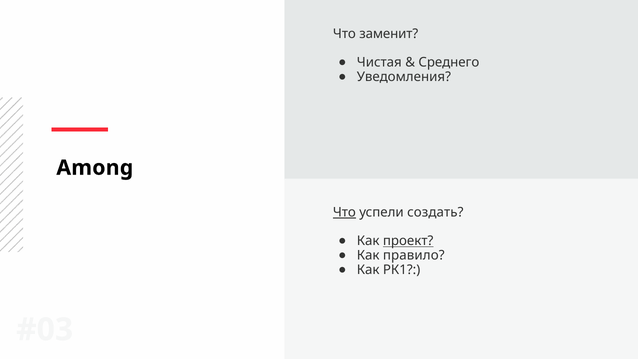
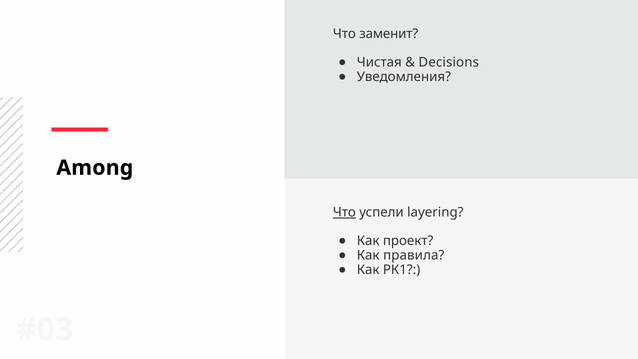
Среднего: Среднего -> Decisions (449, 62)
создать: создать -> layering (435, 212)
проект underline: present -> none (408, 241)
правило: правило -> правила (414, 255)
